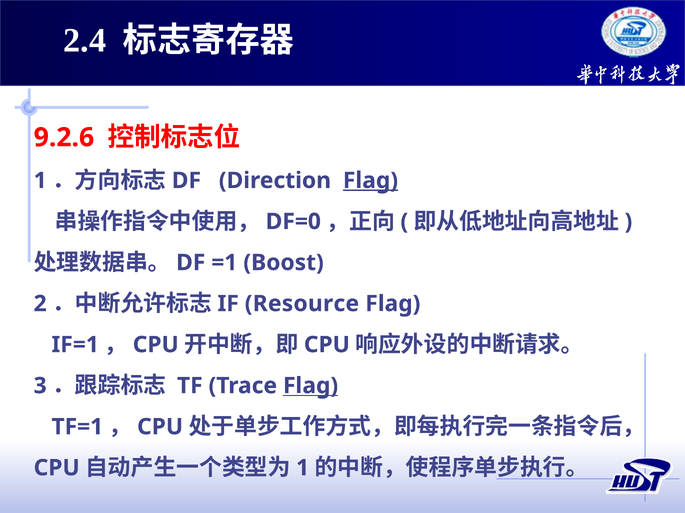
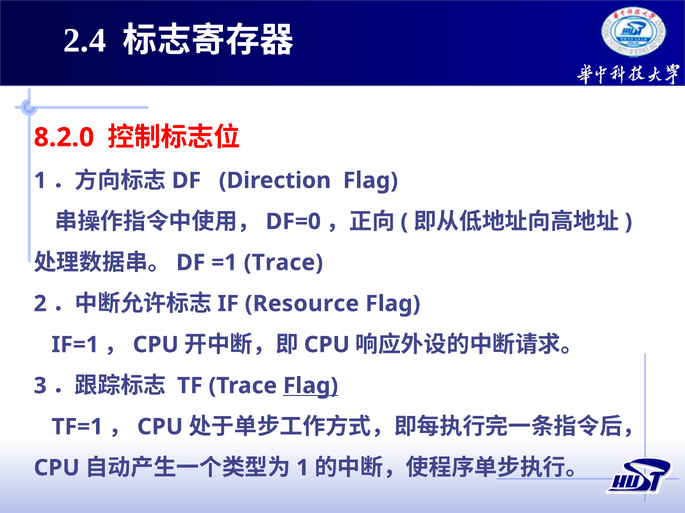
9.2.6: 9.2.6 -> 8.2.0 (64, 138)
Flag underline: present -> none (370, 181)
=1 Boost: Boost -> Trace (283, 263)
